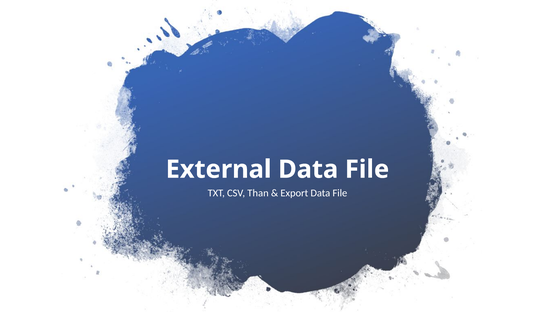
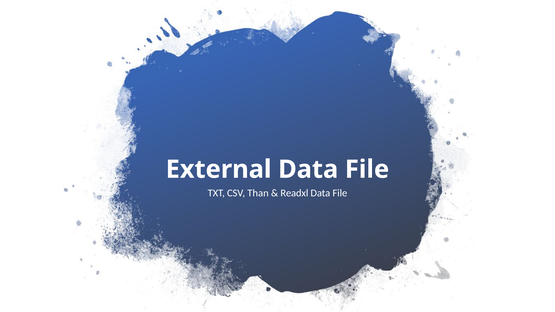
Export: Export -> Readxl (294, 193)
